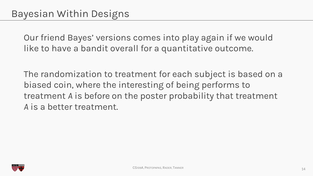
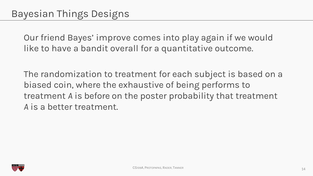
Within: Within -> Things (73, 14)
versions: versions -> improve (113, 38)
interesting: interesting -> exhaustive (141, 85)
